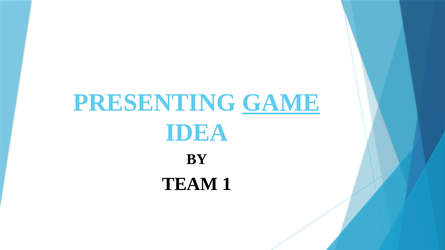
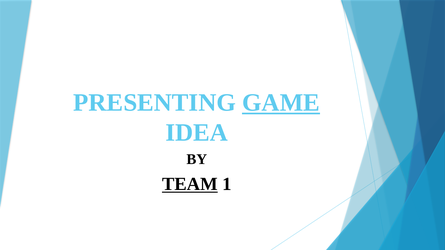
TEAM underline: none -> present (190, 184)
